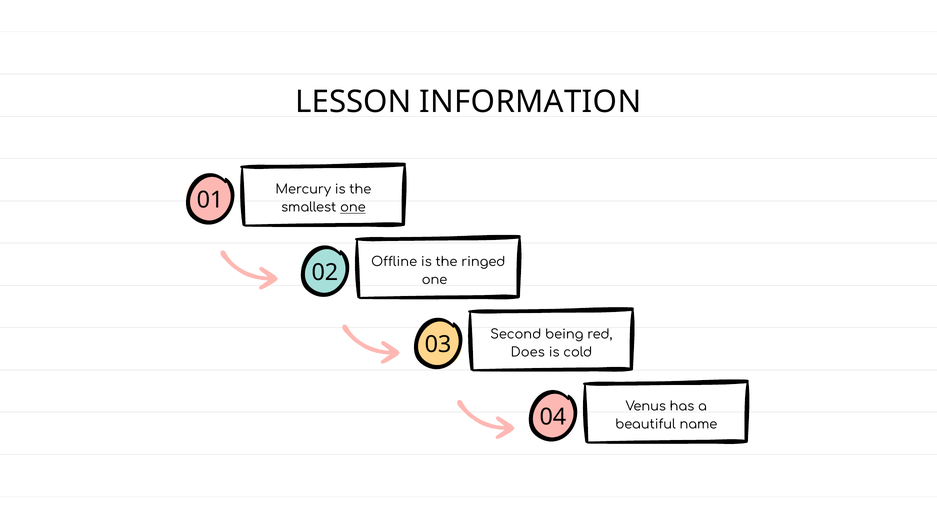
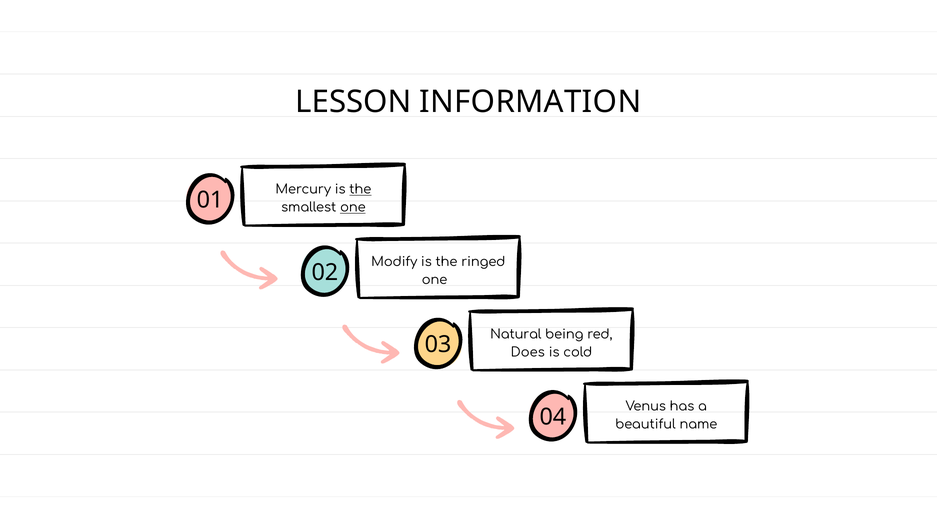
the underline: none -> present (360, 190)
Offline: Offline -> Modify (394, 262)
Second: Second -> Natural (516, 334)
